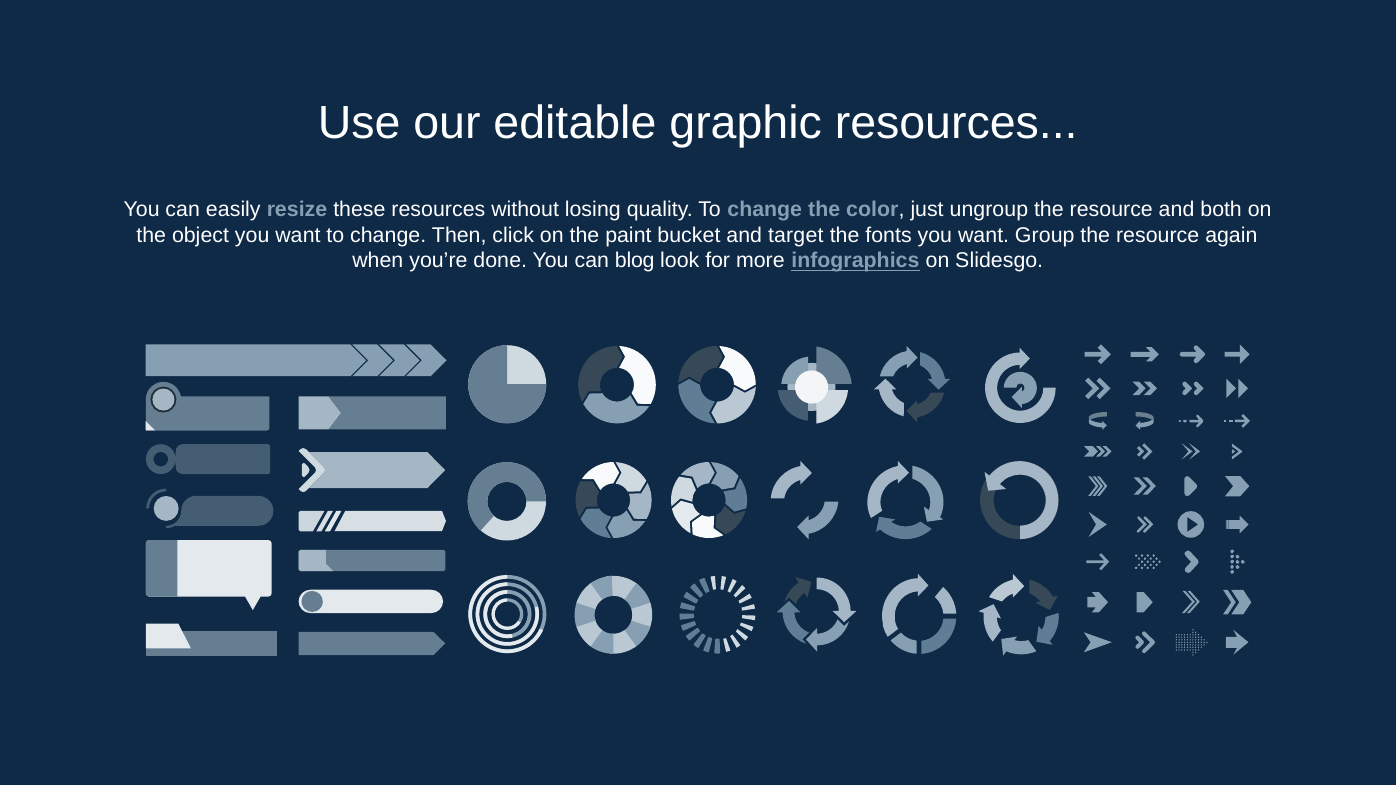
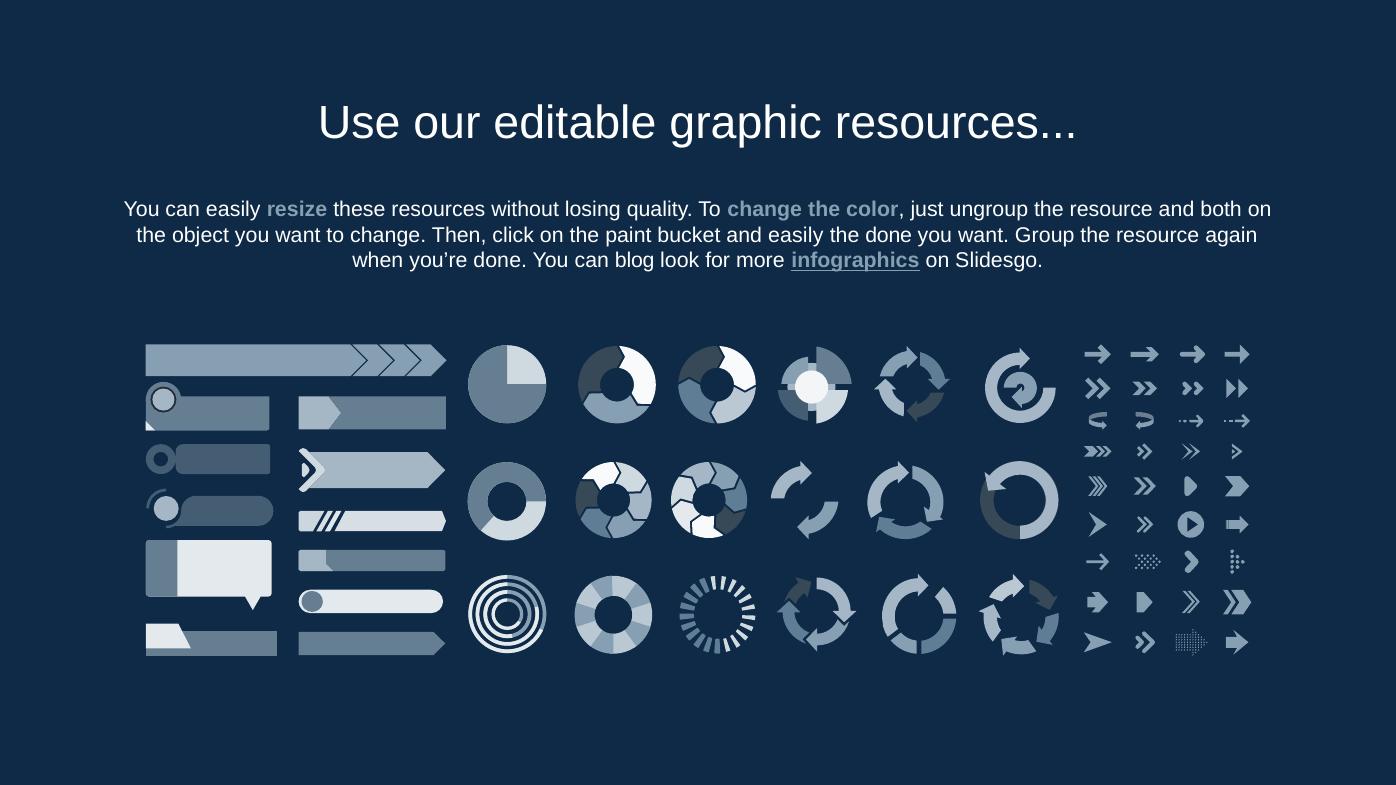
and target: target -> easily (796, 235)
the fonts: fonts -> done (889, 235)
